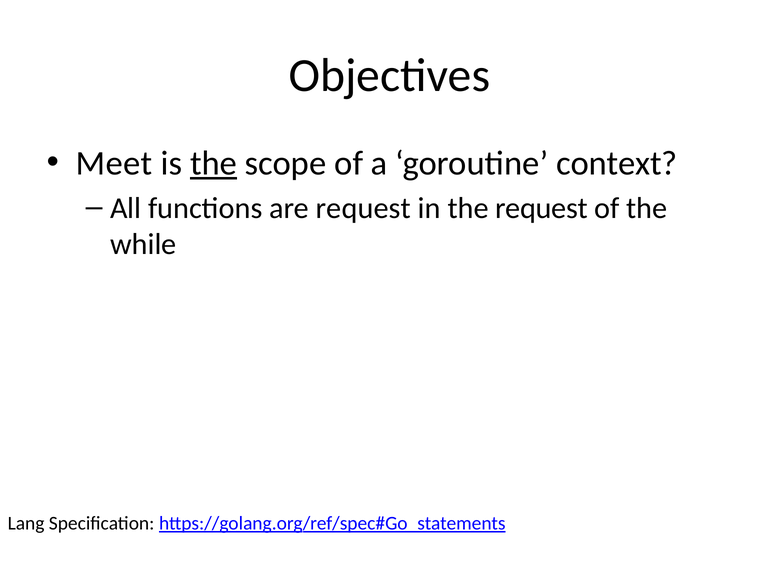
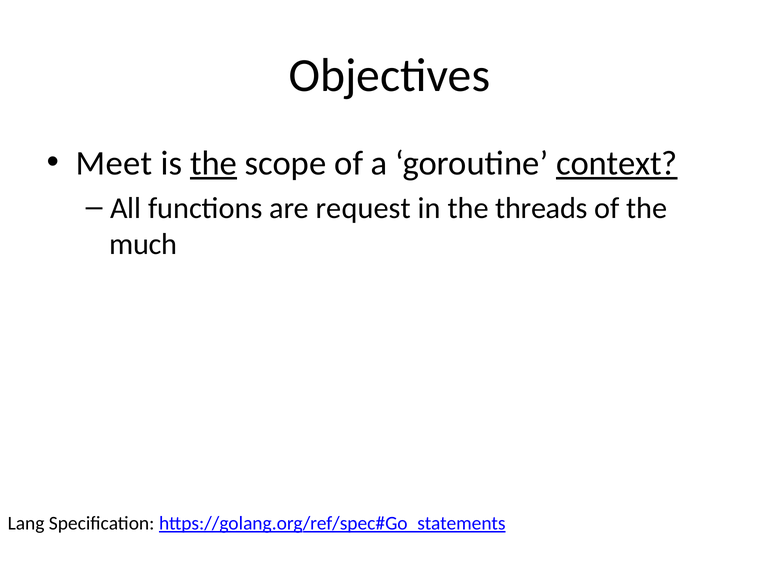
context underline: none -> present (617, 163)
the request: request -> threads (541, 208)
while: while -> much (143, 244)
